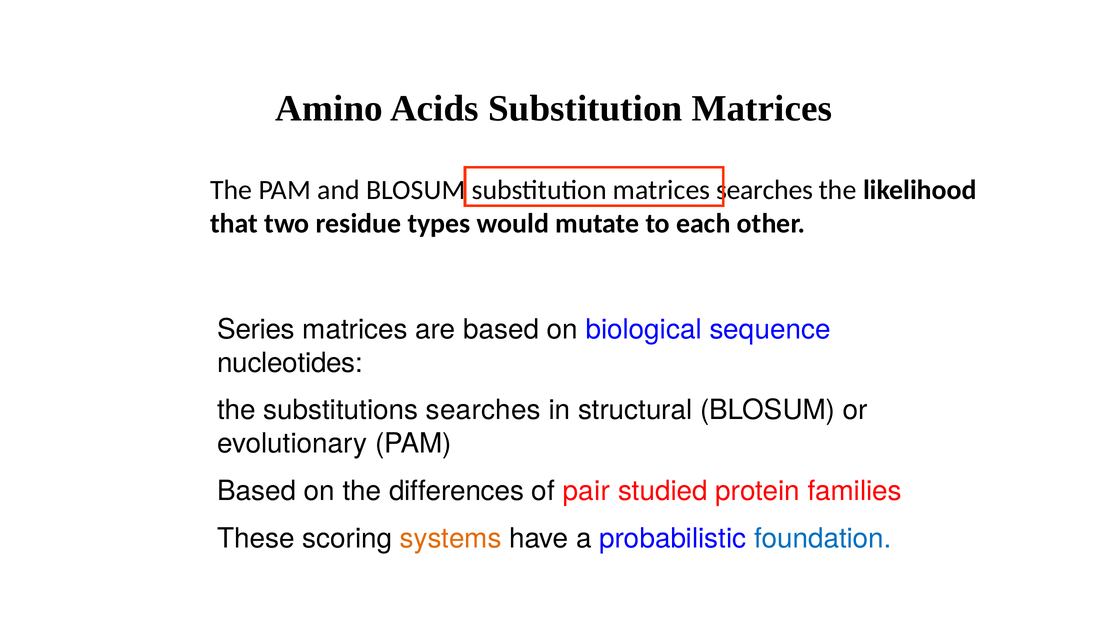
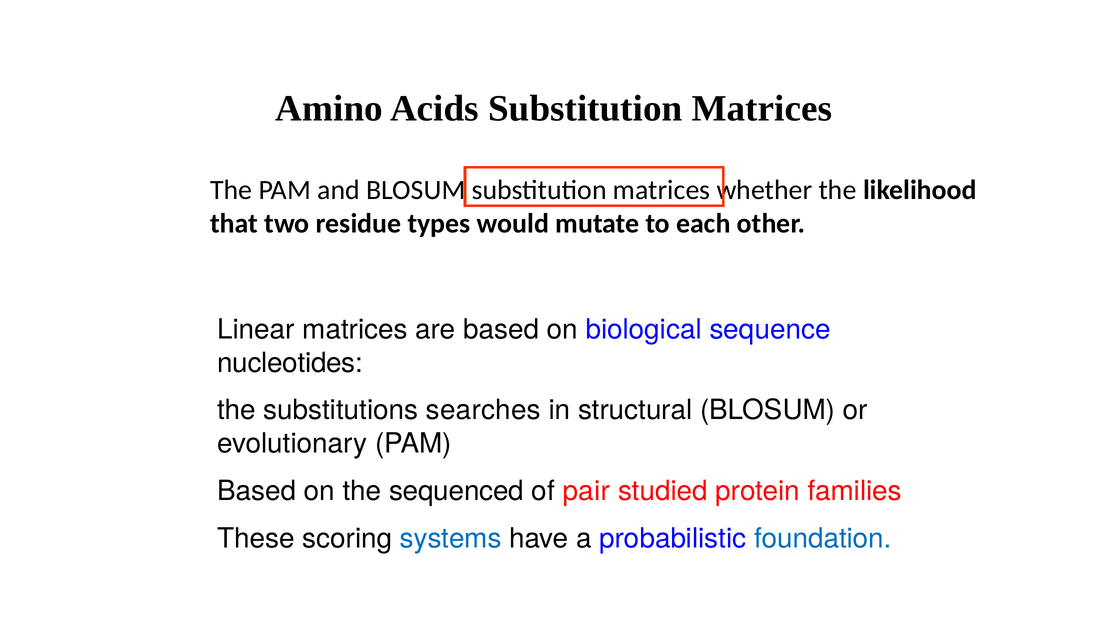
matrices searches: searches -> whether (764, 190)
Series: Series -> Linear (256, 330)
differences: differences -> sequenced (457, 491)
systems colour: orange -> blue (451, 539)
